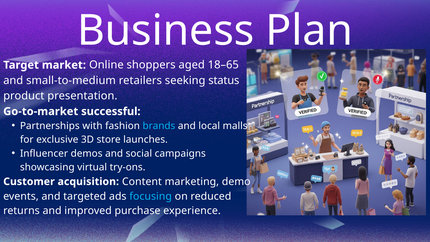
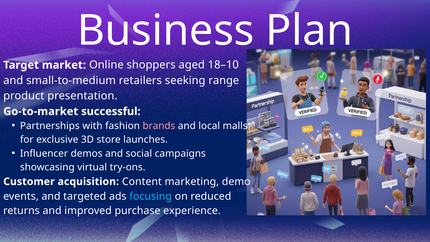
18–65: 18–65 -> 18–10 (223, 65)
status: status -> range (224, 80)
brands colour: light blue -> pink (159, 126)
